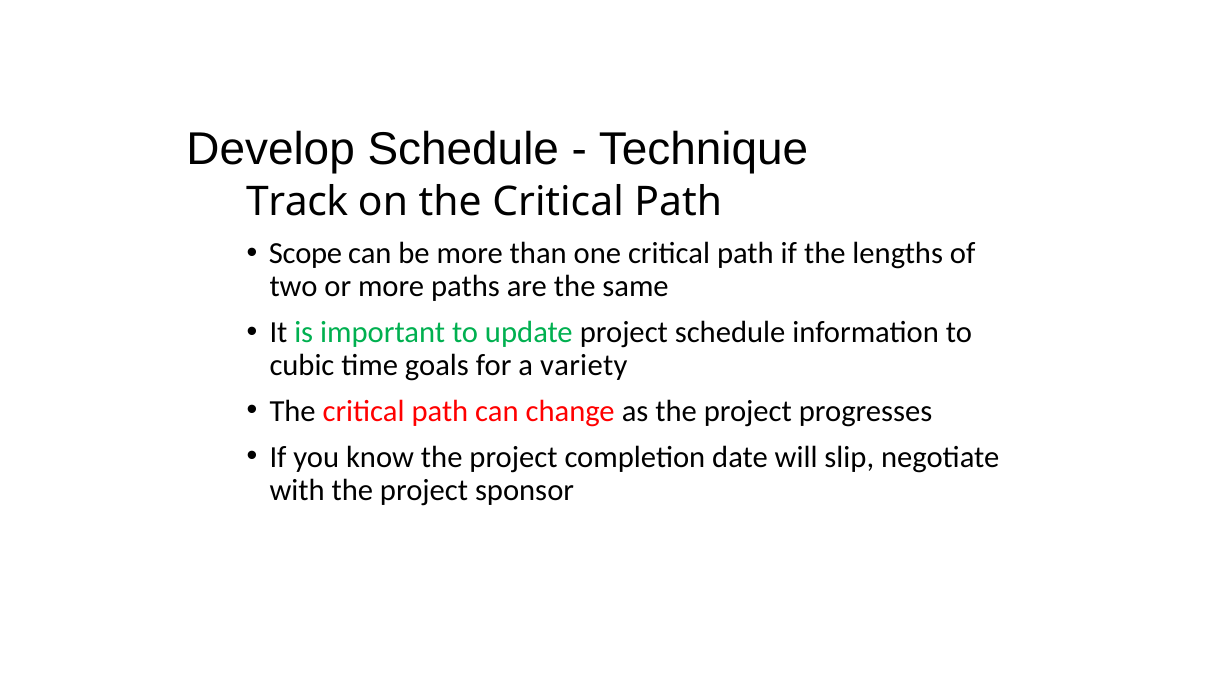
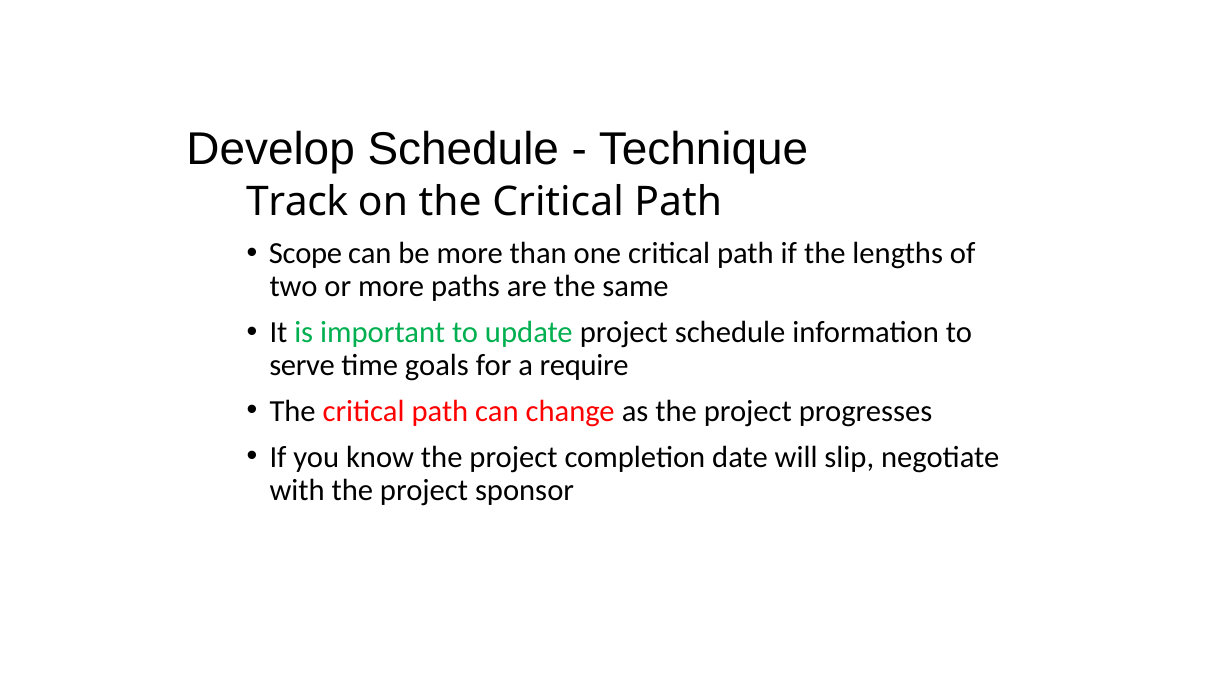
cubic: cubic -> serve (302, 365)
variety: variety -> require (584, 365)
